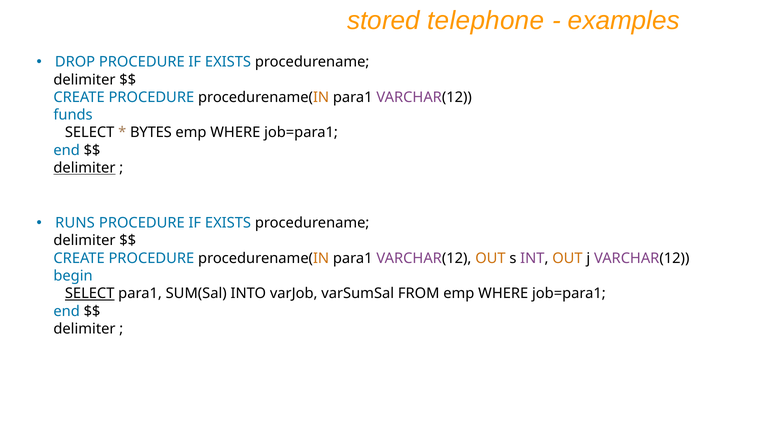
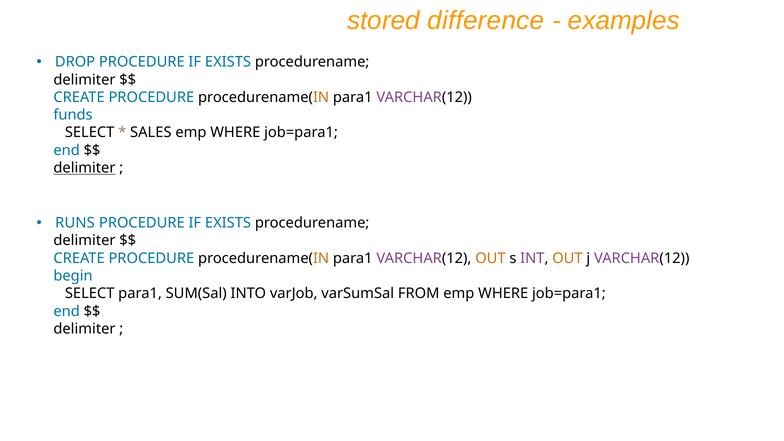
telephone: telephone -> difference (486, 20)
BYTES: BYTES -> SALES (151, 133)
SELECT underline: present -> none (90, 294)
